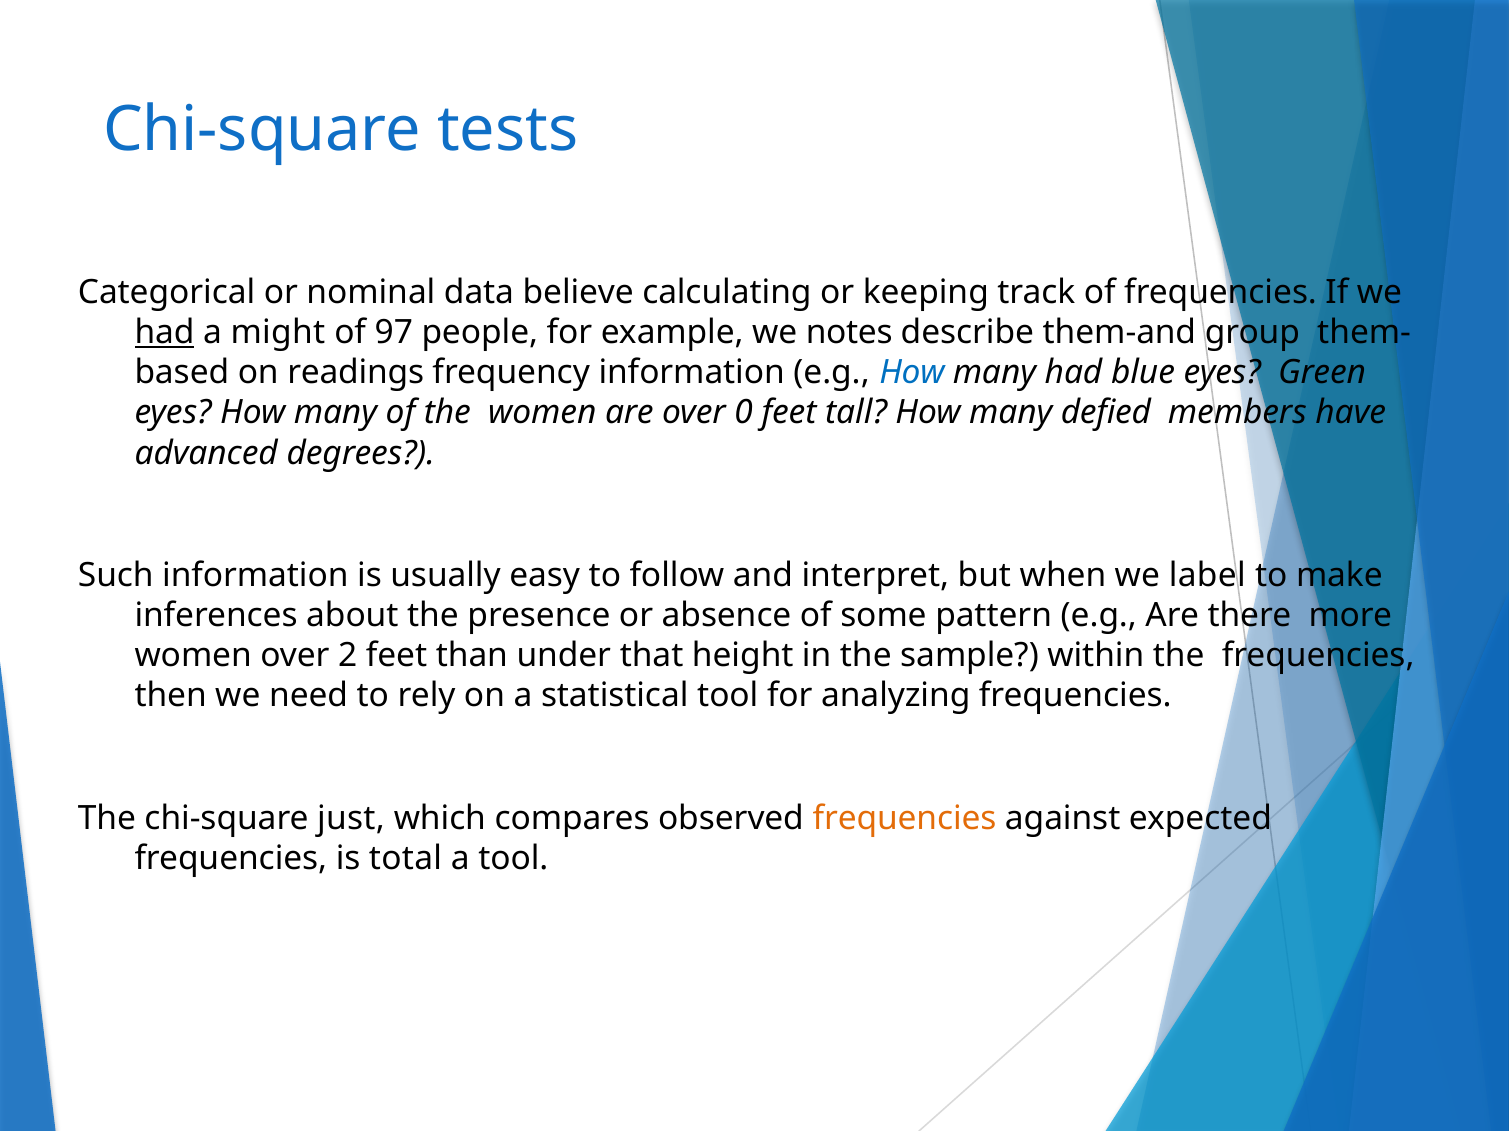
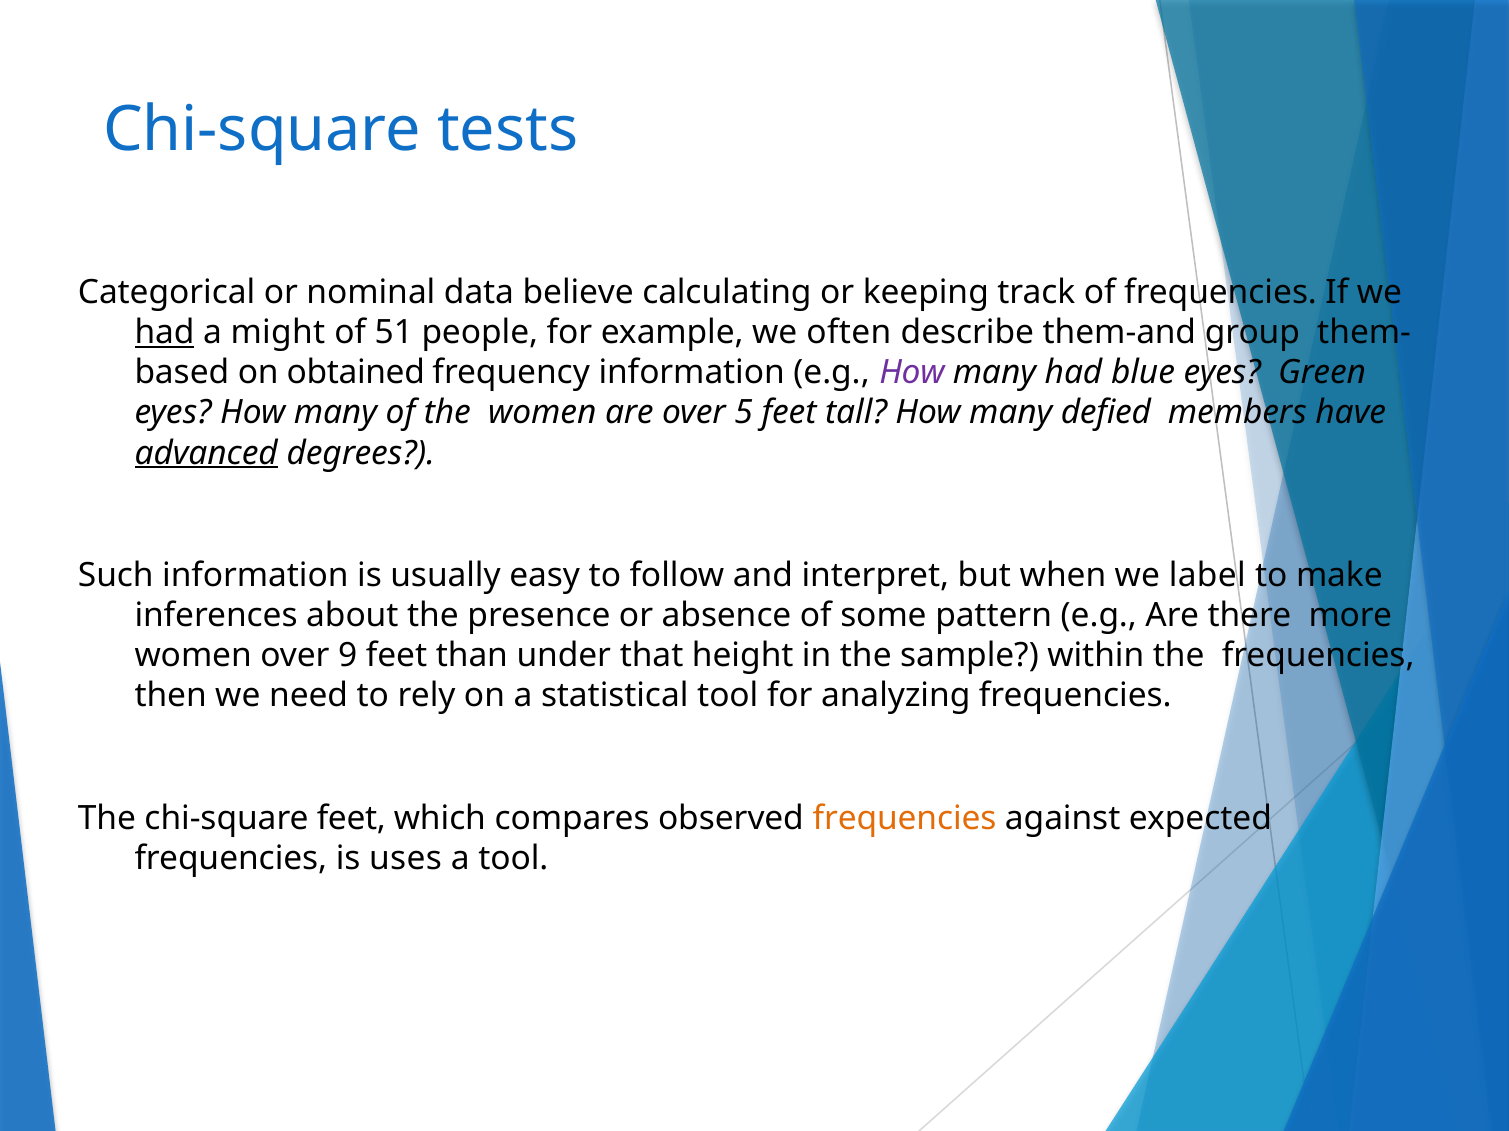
97: 97 -> 51 (394, 333)
notes: notes -> often (849, 333)
readings: readings -> obtained (356, 373)
How colour: blue -> purple (912, 373)
0: 0 -> 5 (744, 413)
advanced underline: none -> present (206, 453)
2: 2 -> 9 (348, 656)
chi-square just: just -> feet (351, 819)
total: total -> uses (405, 859)
